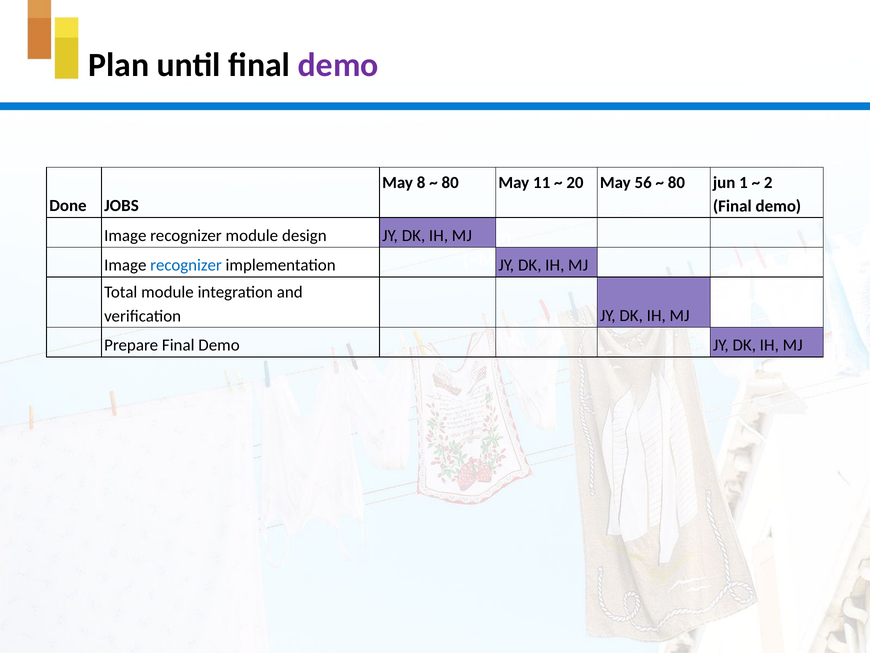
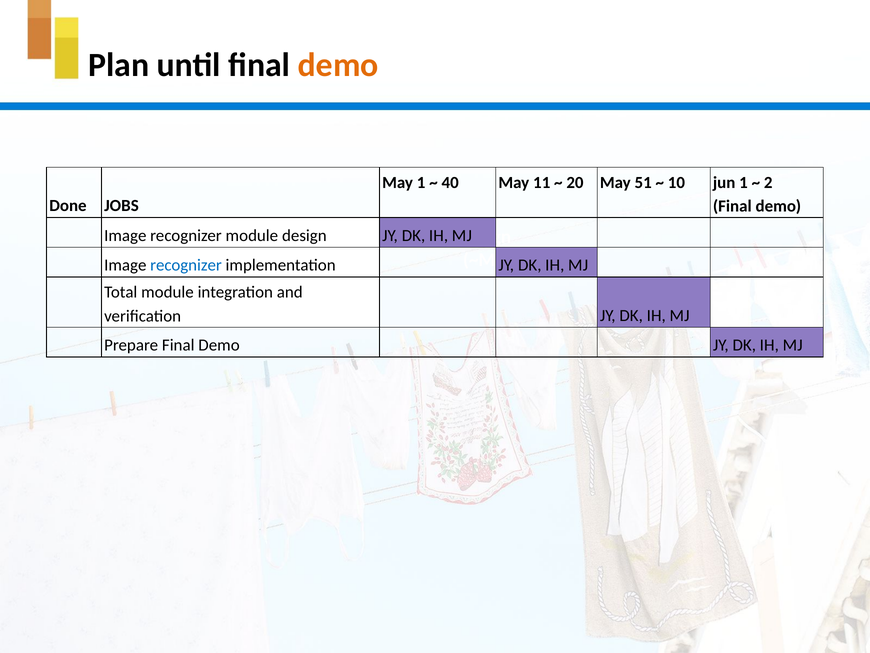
demo colour: purple -> orange (338, 65)
May 8: 8 -> 1 (421, 183)
80: 80 -> 40 (450, 183)
56: 56 -> 51 (643, 183)
80: 80 -> 10 (676, 183)
